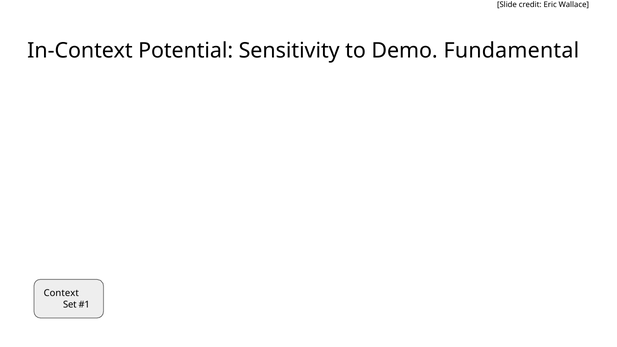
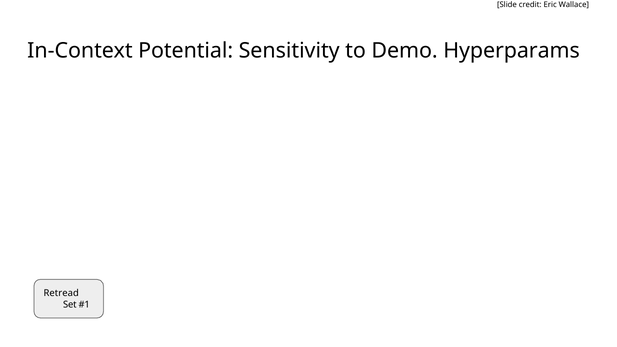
Fundamental: Fundamental -> Hyperparams (512, 51)
Context: Context -> Retread (61, 293)
